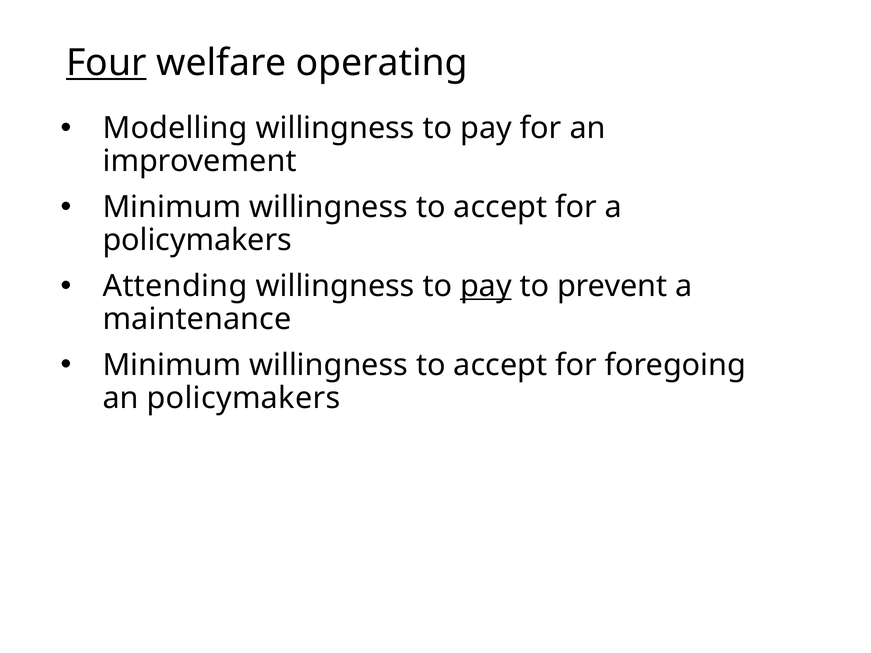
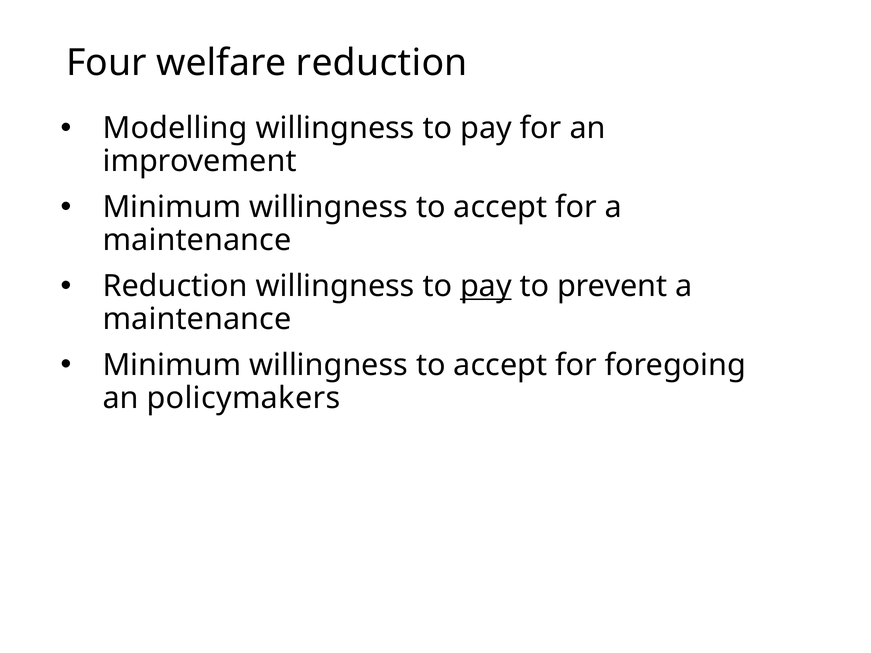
Four underline: present -> none (106, 63)
welfare operating: operating -> reduction (382, 63)
policymakers: policymakers -> maintenance (197, 240)
Attending: Attending -> Reduction (175, 286)
